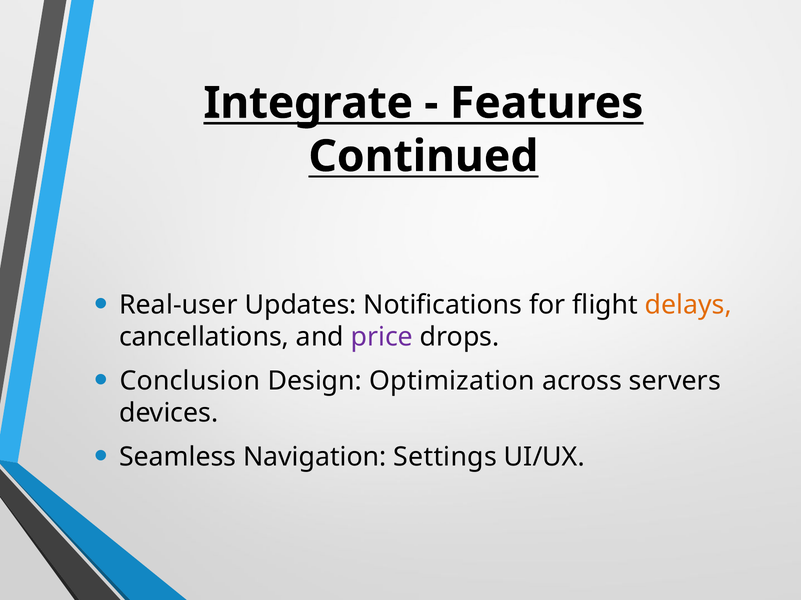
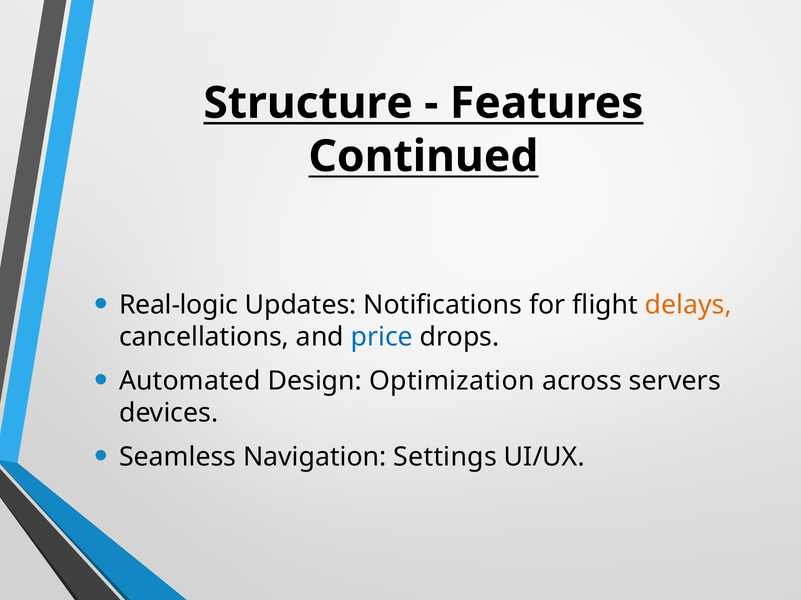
Integrate: Integrate -> Structure (308, 103)
Real-user: Real-user -> Real-logic (179, 305)
price colour: purple -> blue (382, 337)
Conclusion: Conclusion -> Automated (190, 381)
